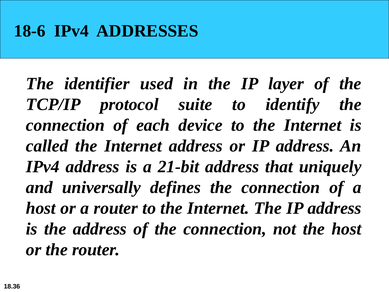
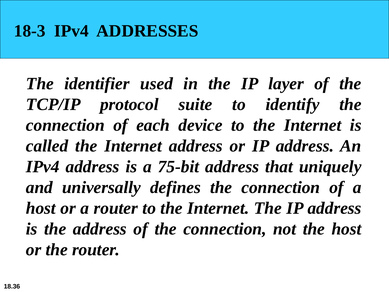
18-6: 18-6 -> 18-3 (30, 31)
21-bit: 21-bit -> 75-bit (178, 167)
